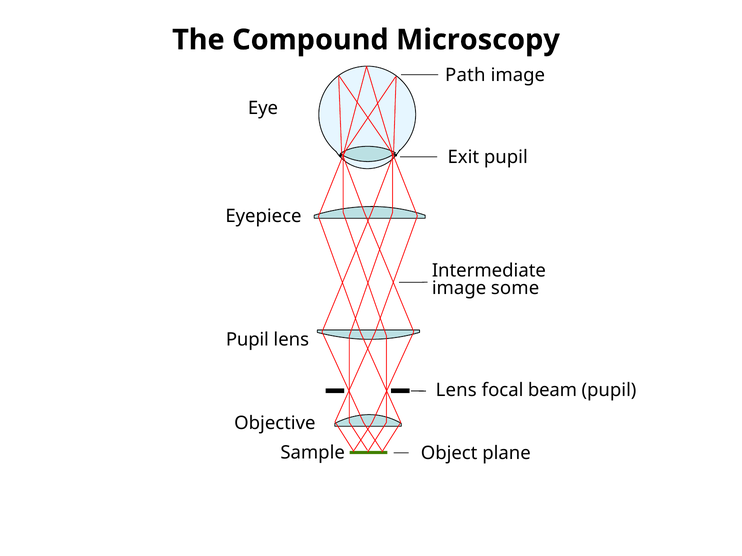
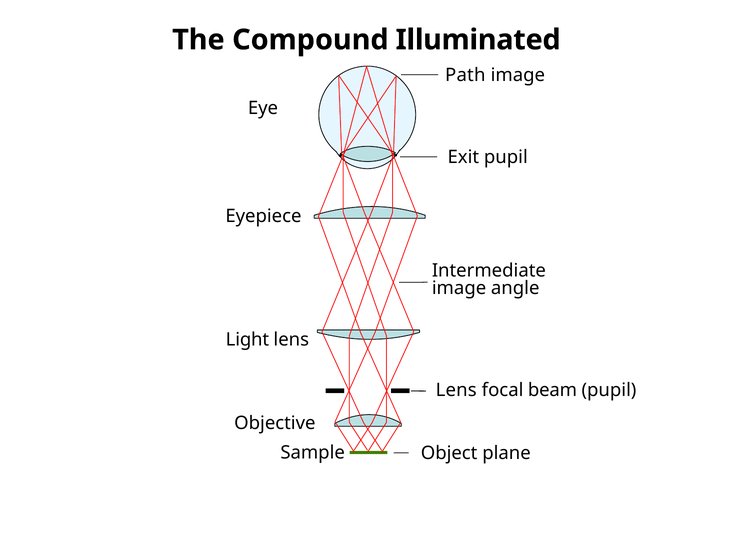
Microscopy: Microscopy -> Illuminated (478, 40)
some: some -> angle (515, 289)
Pupil: Pupil -> Light (247, 340)
